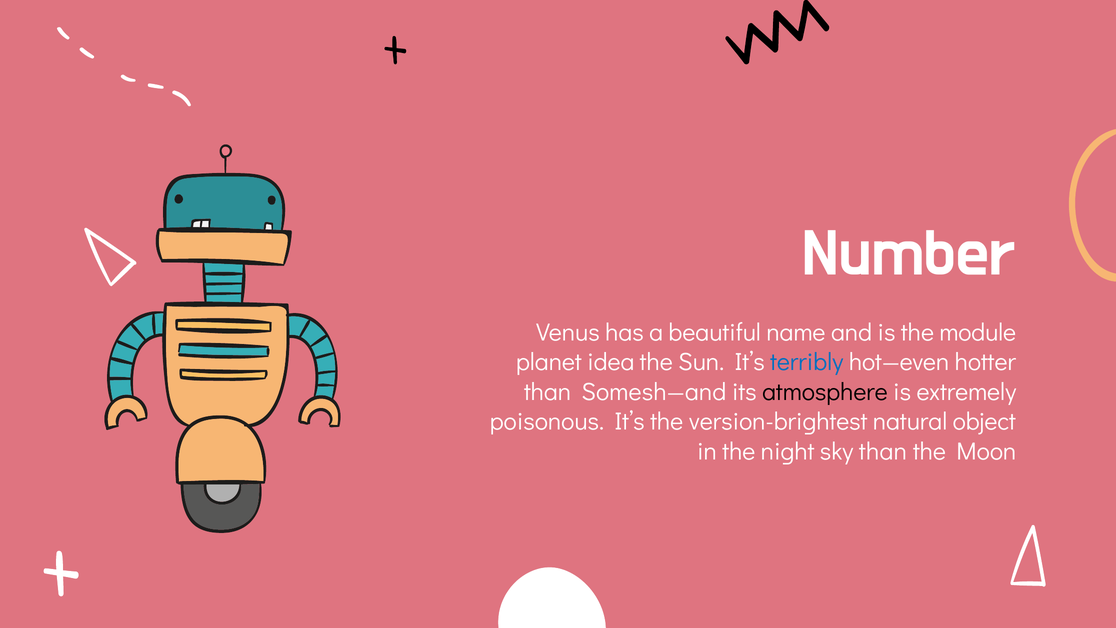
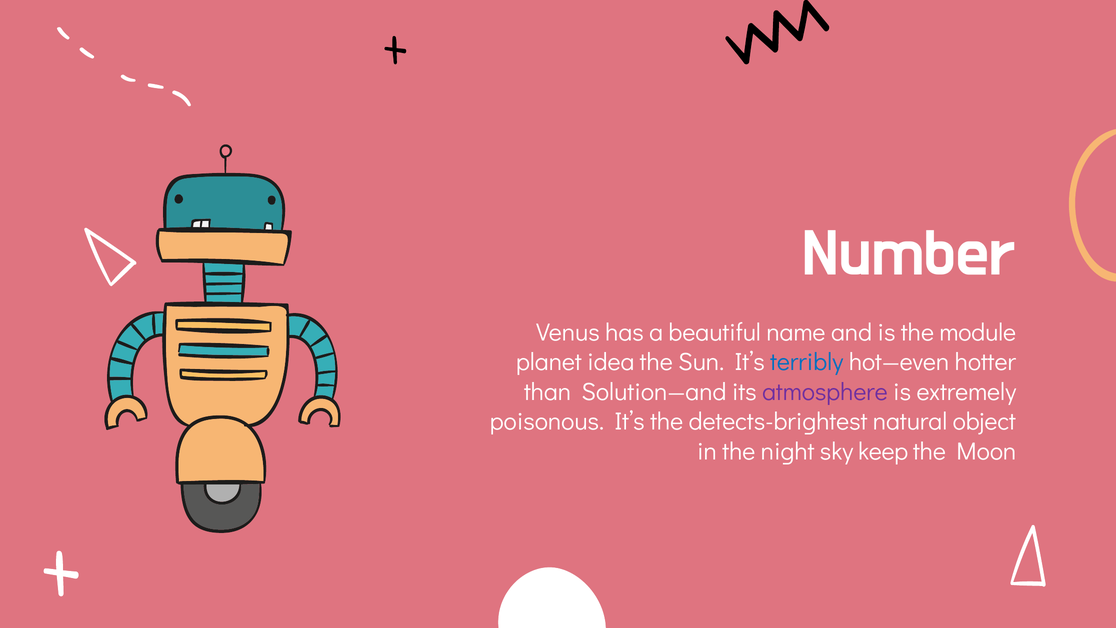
Somesh—and: Somesh—and -> Solution—and (654, 392)
atmosphere colour: black -> purple (825, 392)
version-brightest: version-brightest -> detects-brightest (778, 421)
sky than: than -> keep (883, 451)
